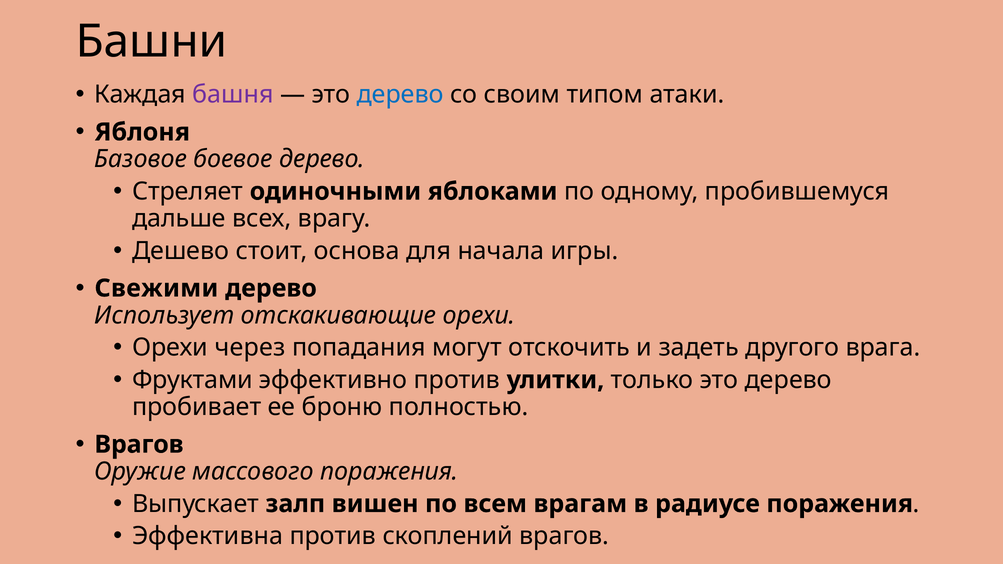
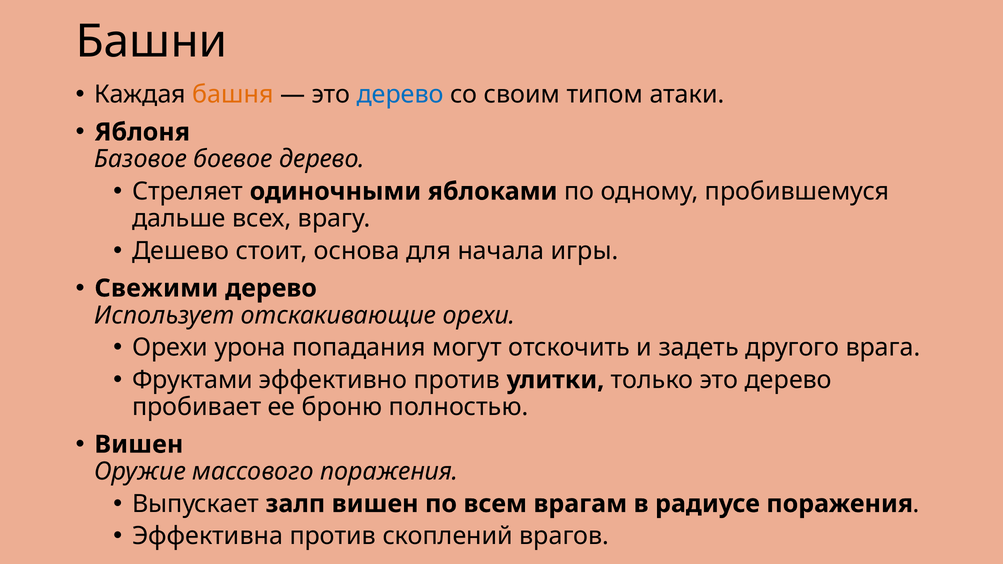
башня colour: purple -> orange (233, 95)
через: через -> урона (250, 348)
Врагов: Врагов -> Вишен (139, 445)
